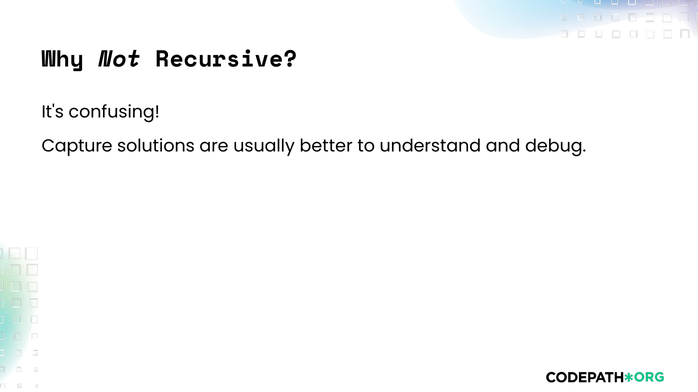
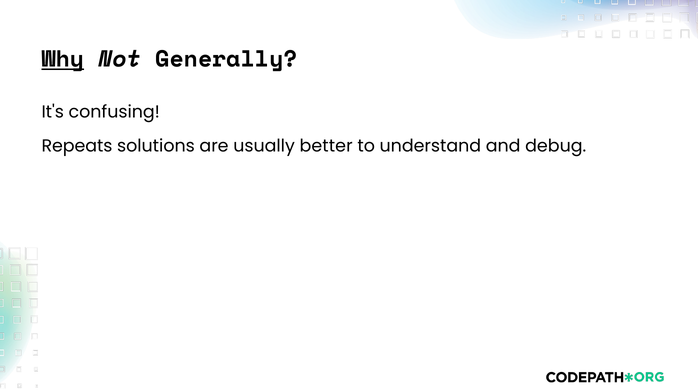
Why underline: none -> present (63, 59)
Recursive: Recursive -> Generally (226, 59)
Capture: Capture -> Repeats (77, 146)
